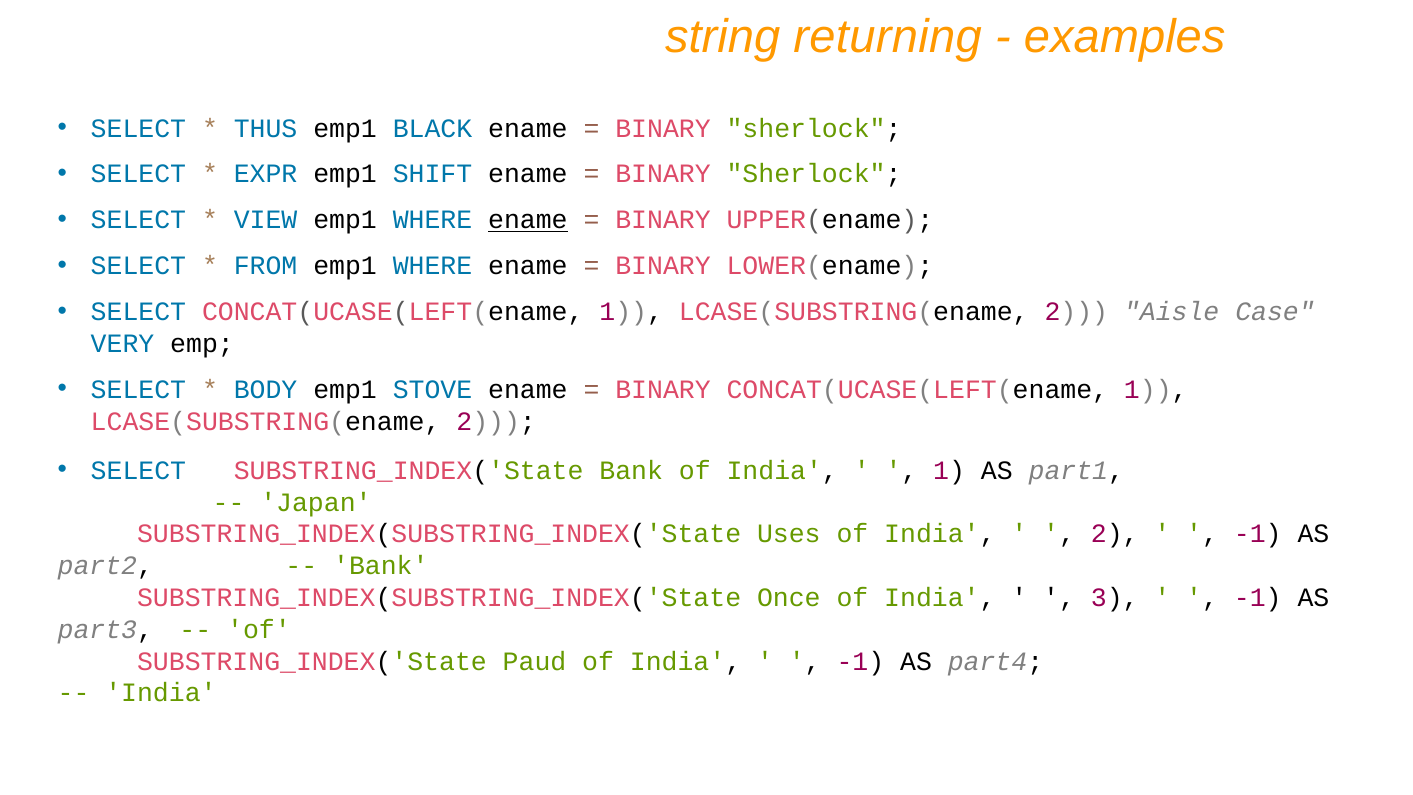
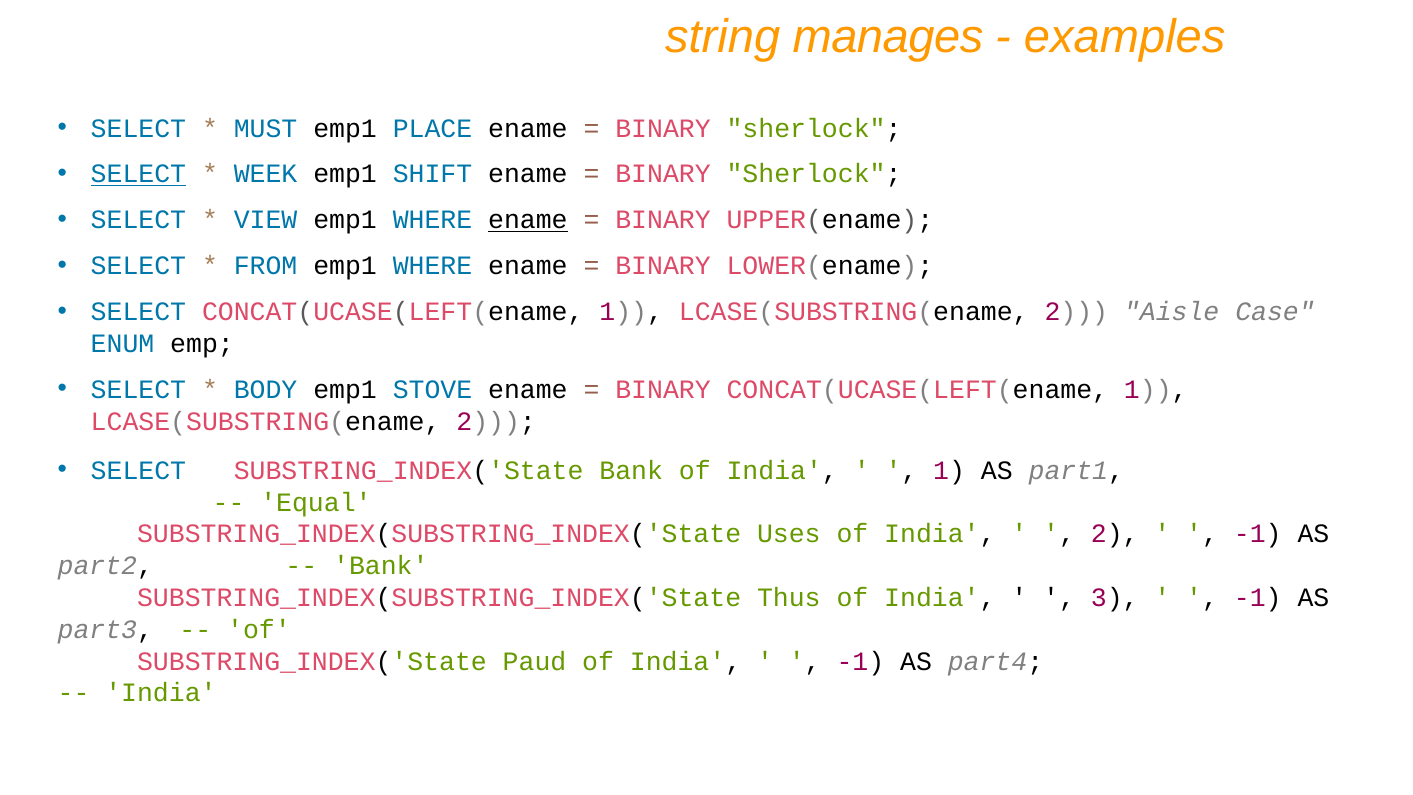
returning: returning -> manages (888, 37)
THUS: THUS -> MUST (266, 128)
BLACK: BLACK -> PLACE (433, 128)
SELECT underline: none -> present (138, 174)
EXPR: EXPR -> WEEK (266, 174)
VERY: VERY -> ENUM (123, 344)
Japan: Japan -> Equal (316, 502)
Once: Once -> Thus (789, 598)
